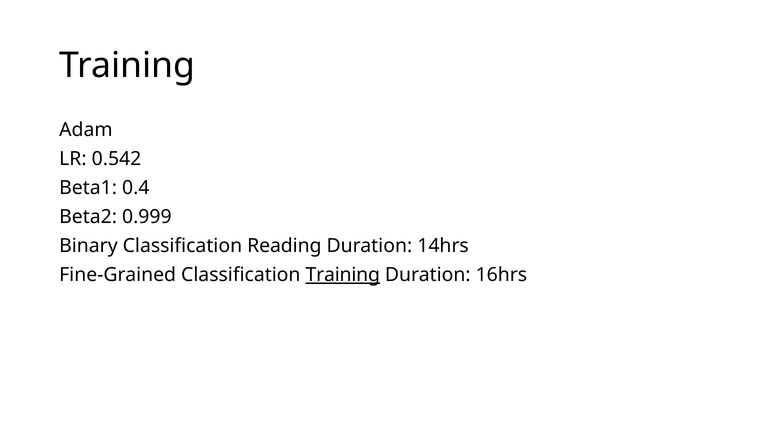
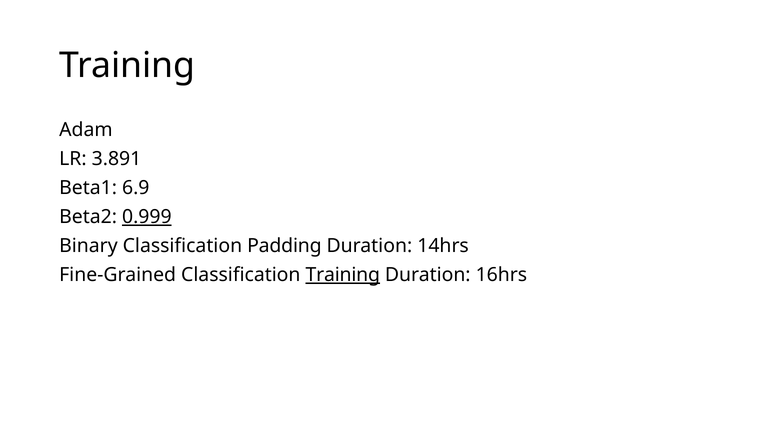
0.542: 0.542 -> 3.891 (117, 159)
0.4: 0.4 -> 6.9 (136, 188)
0.999 underline: none -> present (147, 217)
Reading: Reading -> Padding (284, 246)
